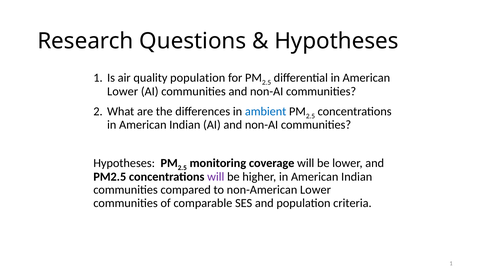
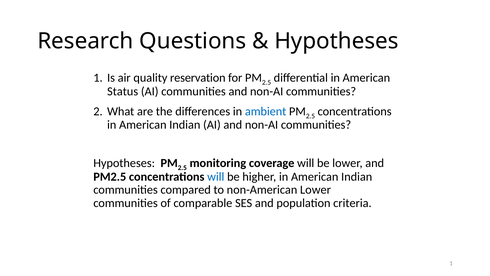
quality population: population -> reservation (198, 78)
Lower: Lower -> Status (123, 91)
will colour: purple -> blue (216, 176)
